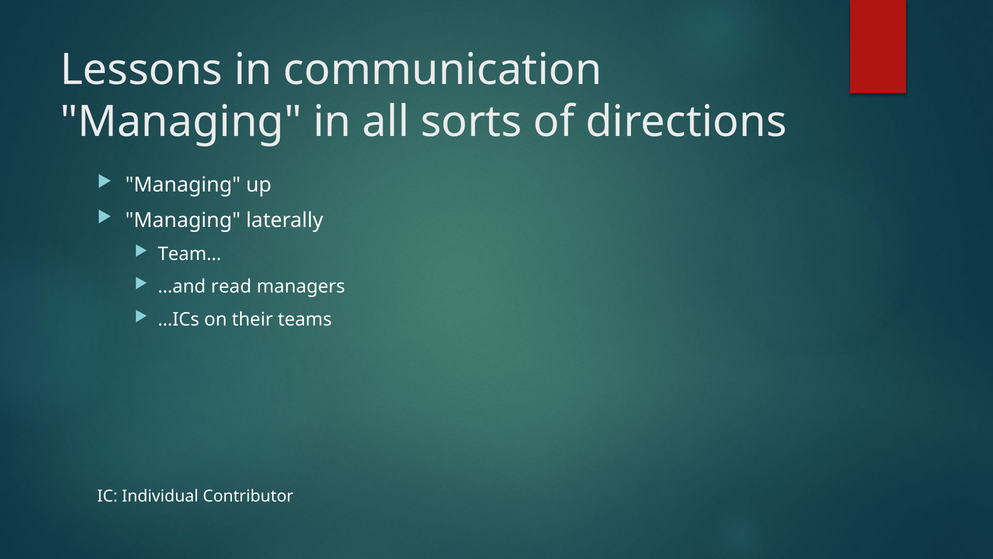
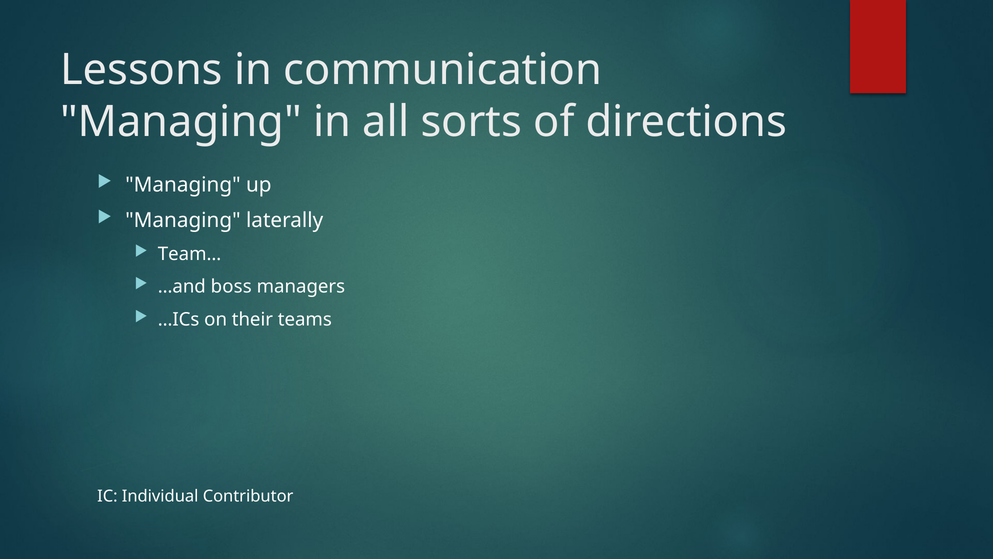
read: read -> boss (231, 286)
